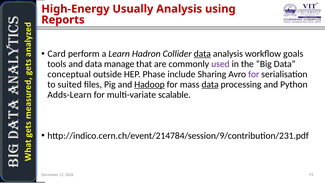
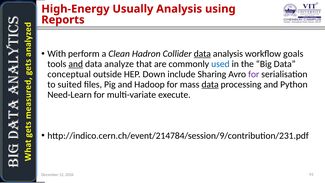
Card: Card -> With (57, 54)
Learn: Learn -> Clean (119, 54)
and underline: none -> present (76, 64)
manage: manage -> analyze (119, 64)
used colour: purple -> blue (220, 64)
Phase: Phase -> Down (154, 74)
Hadoop underline: present -> none (149, 84)
Adds-Learn: Adds-Learn -> Need-Learn (70, 95)
scalable: scalable -> execute (174, 95)
